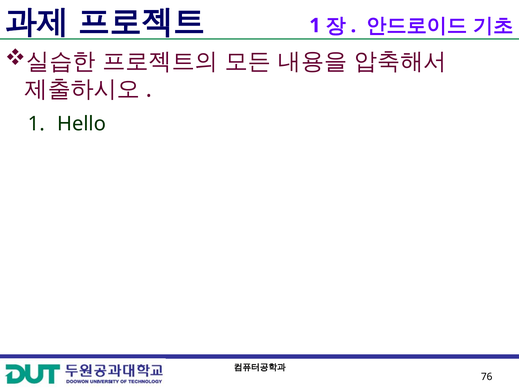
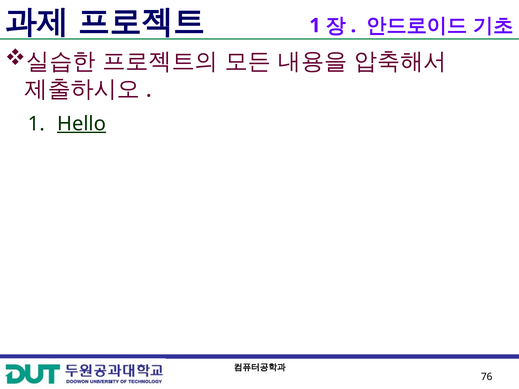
Hello underline: none -> present (82, 124)
